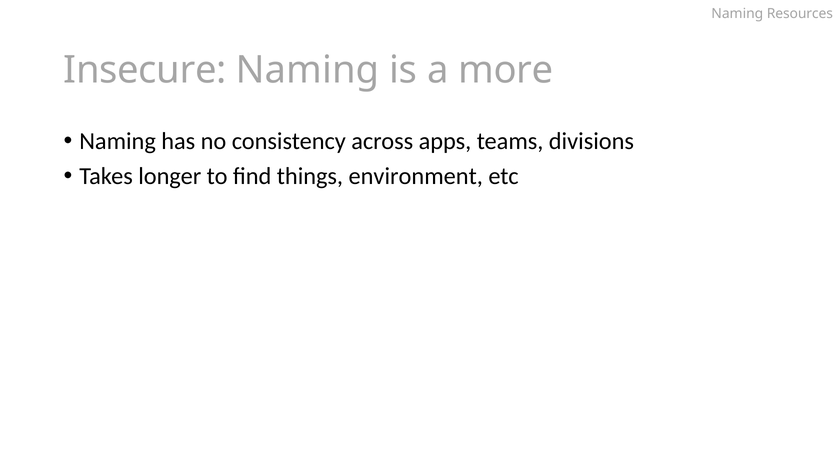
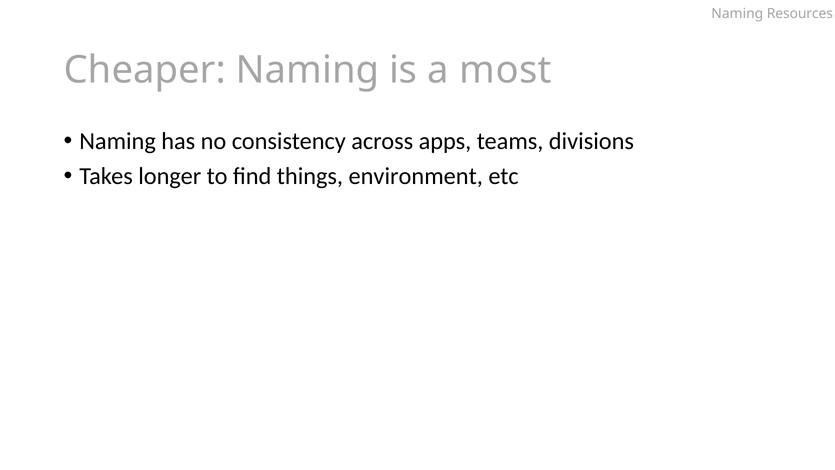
Insecure: Insecure -> Cheaper (145, 70)
more: more -> most (505, 70)
